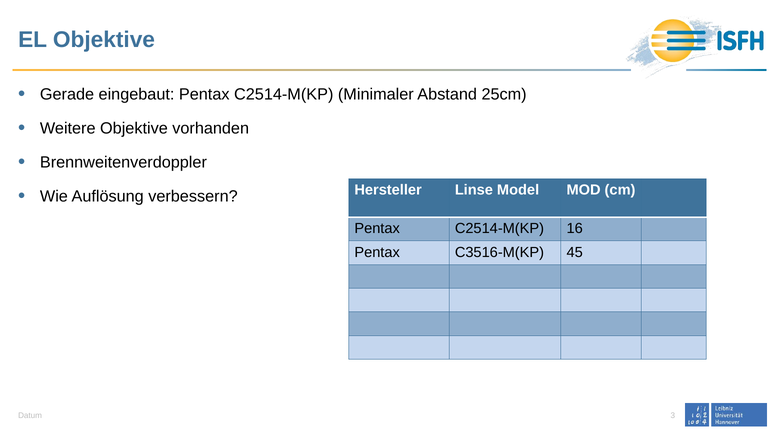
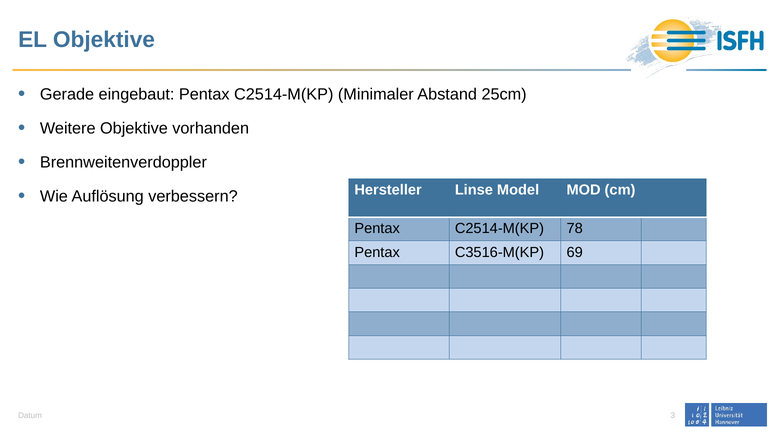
16: 16 -> 78 (575, 229)
45: 45 -> 69 (575, 252)
